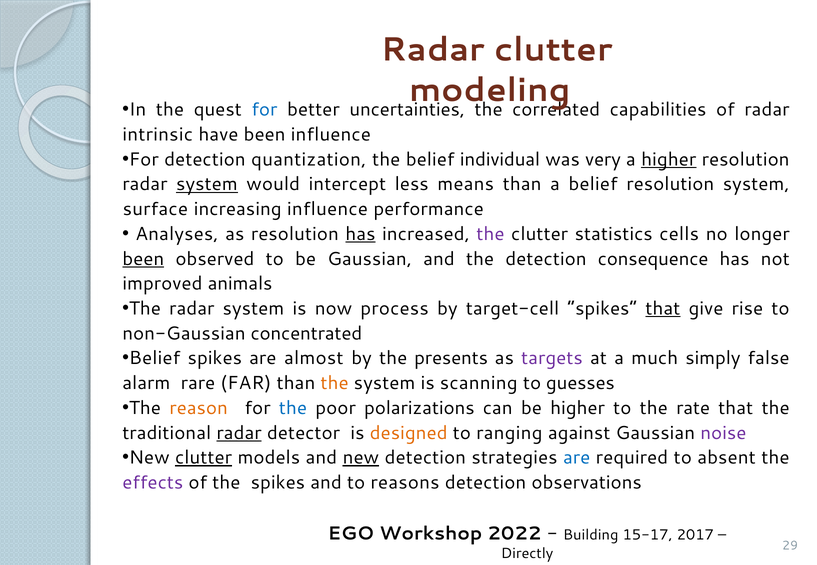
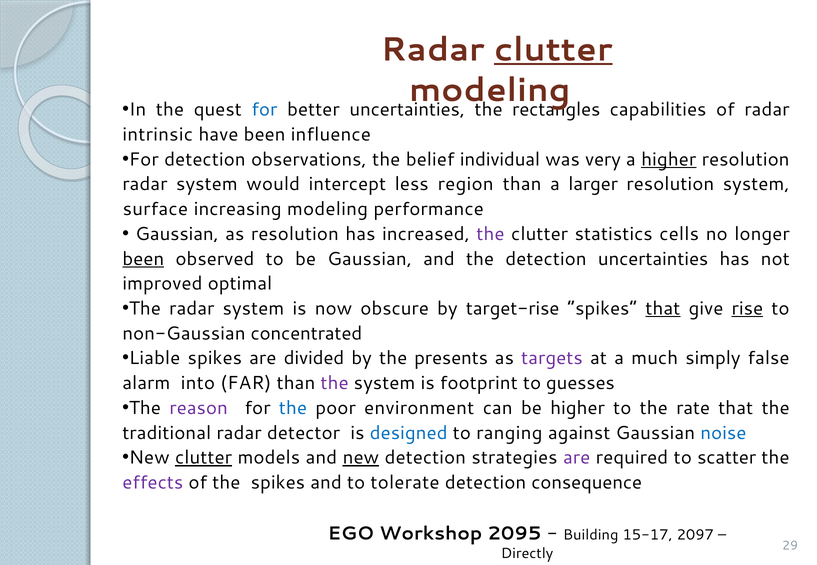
clutter underline: none -> present (553, 50)
correlated: correlated -> rectangles (556, 110)
quantization: quantization -> observations (309, 160)
system underline: present -> none (207, 184)
means: means -> region (466, 184)
a belief: belief -> larger (593, 184)
increasing influence: influence -> modeling (327, 209)
Analyses: Analyses -> Gaussian (177, 234)
has underline: present -> none (360, 234)
detection consequence: consequence -> uncertainties (653, 259)
animals: animals -> optimal (240, 284)
process: process -> obscure (395, 309)
target-cell: target-cell -> target-rise (513, 309)
rise underline: none -> present (747, 309)
Belief: Belief -> Liable (155, 359)
almost: almost -> divided (314, 359)
rare: rare -> into (198, 384)
the colour: orange -> purple (335, 384)
scanning: scanning -> footprint (479, 384)
reason colour: orange -> purple (199, 408)
polarizations: polarizations -> environment (419, 408)
radar underline: present -> none (239, 433)
designed colour: orange -> blue (409, 433)
noise colour: purple -> blue (723, 433)
are colour: blue -> purple (577, 458)
absent: absent -> scatter (727, 458)
reasons: reasons -> tolerate (405, 483)
observations: observations -> consequence (587, 483)
2022: 2022 -> 2095 (514, 534)
2017: 2017 -> 2097 (695, 536)
